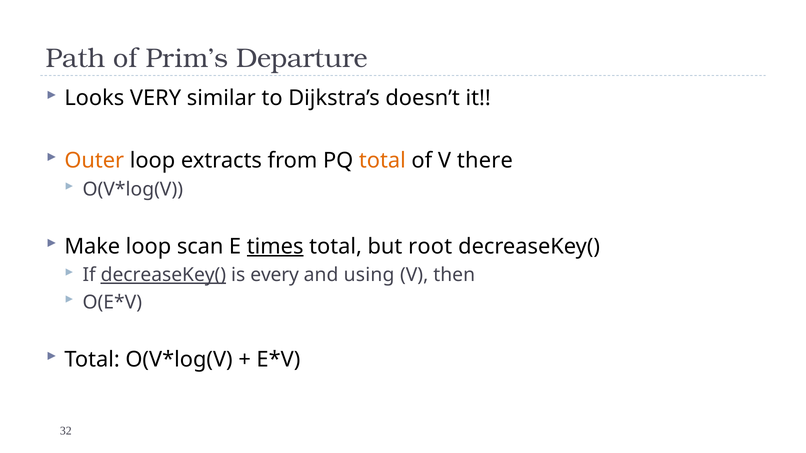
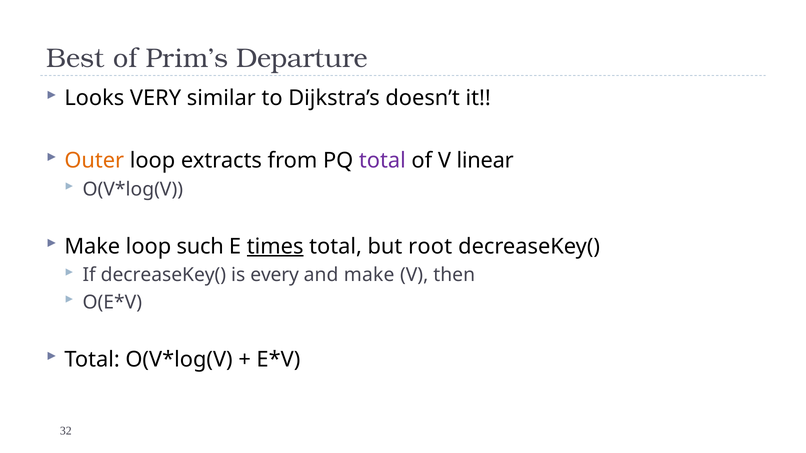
Path: Path -> Best (75, 58)
total colour: orange -> purple (382, 161)
there: there -> linear (485, 161)
scan: scan -> such (200, 247)
decreaseKey( underline: present -> none (163, 275)
and using: using -> make (369, 275)
